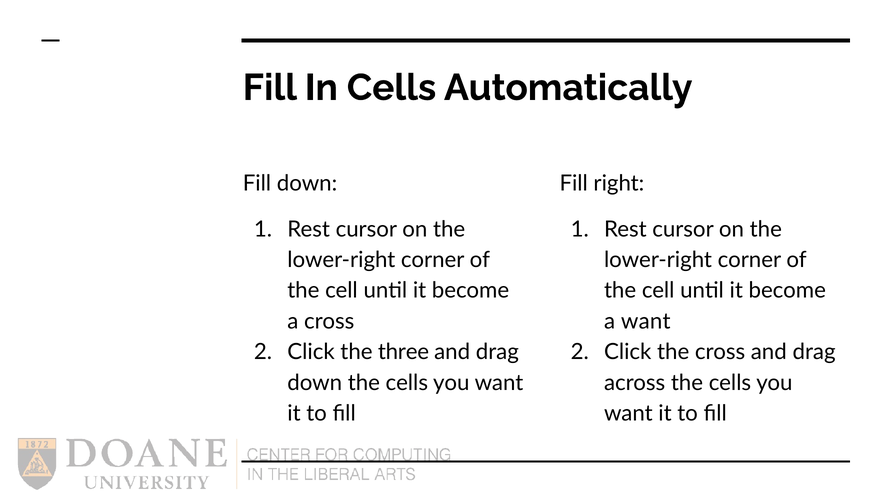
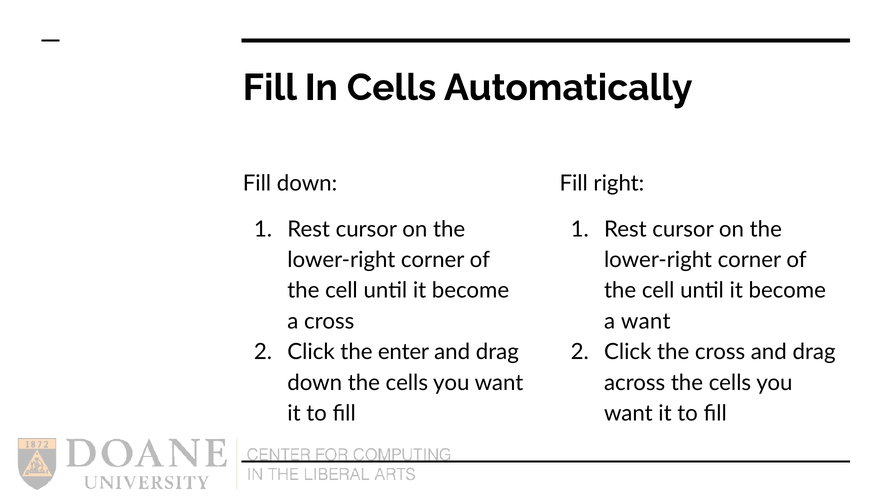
three: three -> enter (403, 352)
